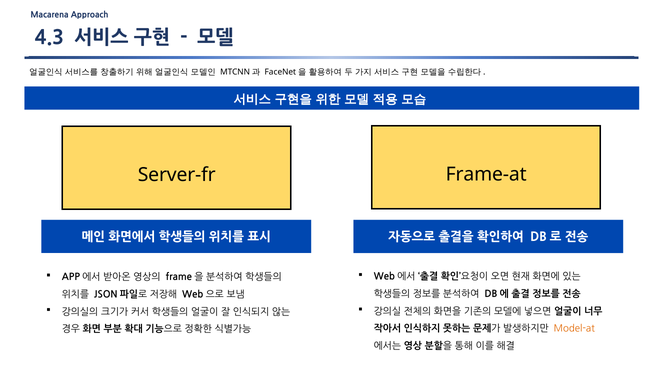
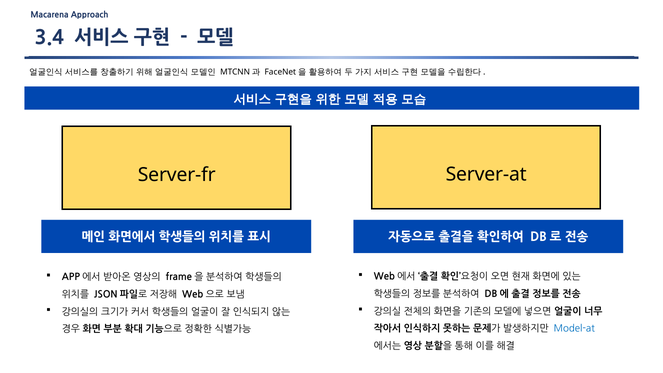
4.3: 4.3 -> 3.4 (49, 38)
Frame-at: Frame-at -> Server-at (486, 175)
Model-at colour: orange -> blue (574, 329)
